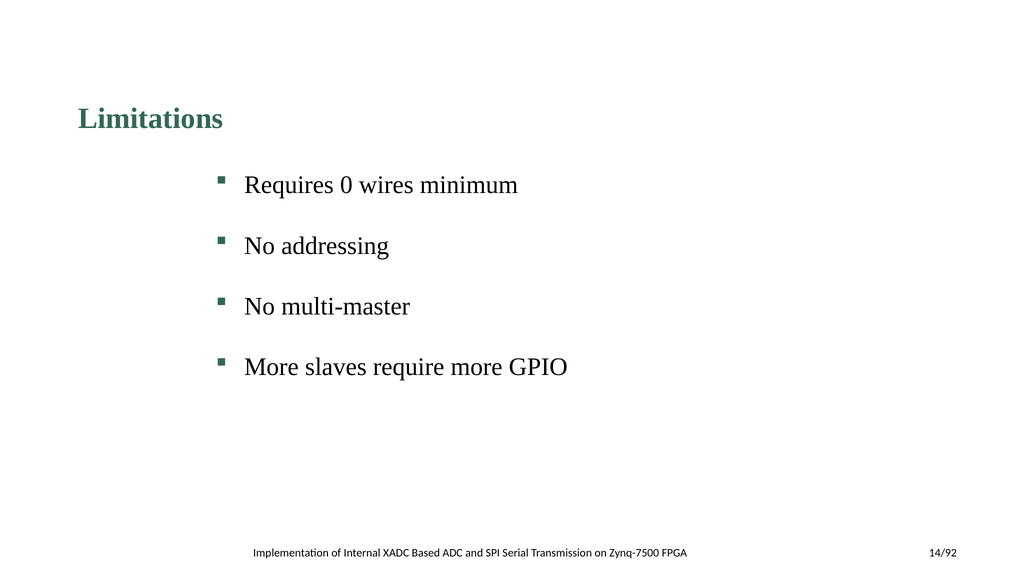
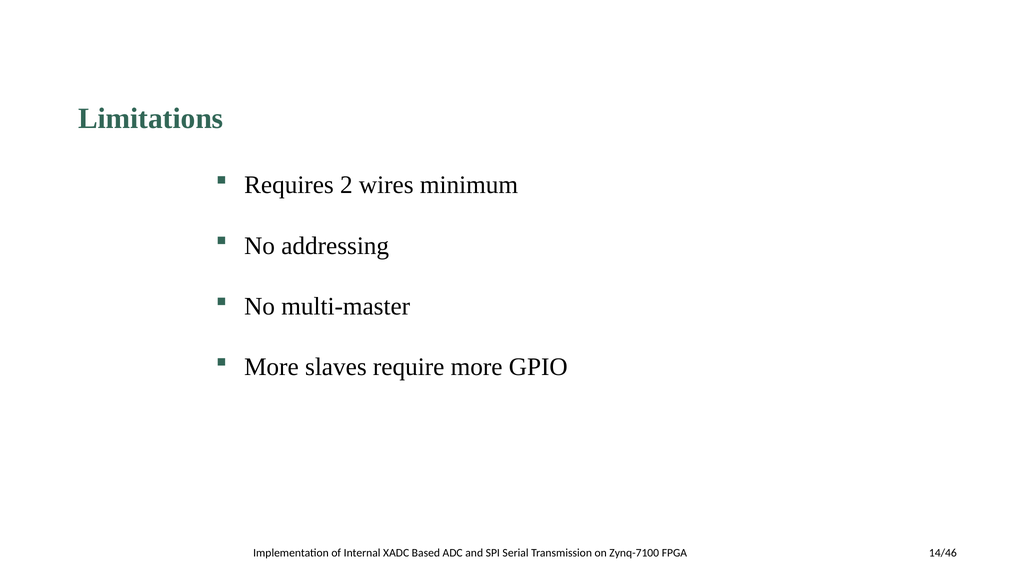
0: 0 -> 2 (346, 185)
Zynq-7500: Zynq-7500 -> Zynq-7100 (634, 553)
14/92: 14/92 -> 14/46 (943, 553)
